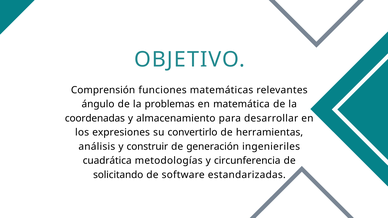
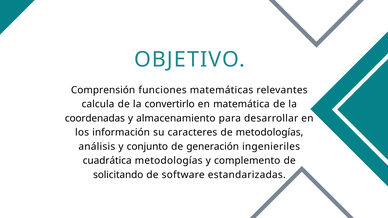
ángulo: ángulo -> calcula (98, 104)
problemas: problemas -> convertirlo (170, 104)
expresiones: expresiones -> información (121, 133)
convertirlo: convertirlo -> caracteres (192, 133)
de herramientas: herramientas -> metodologías (270, 133)
construir: construir -> conjunto (147, 147)
circunferencia: circunferencia -> complemento (247, 161)
